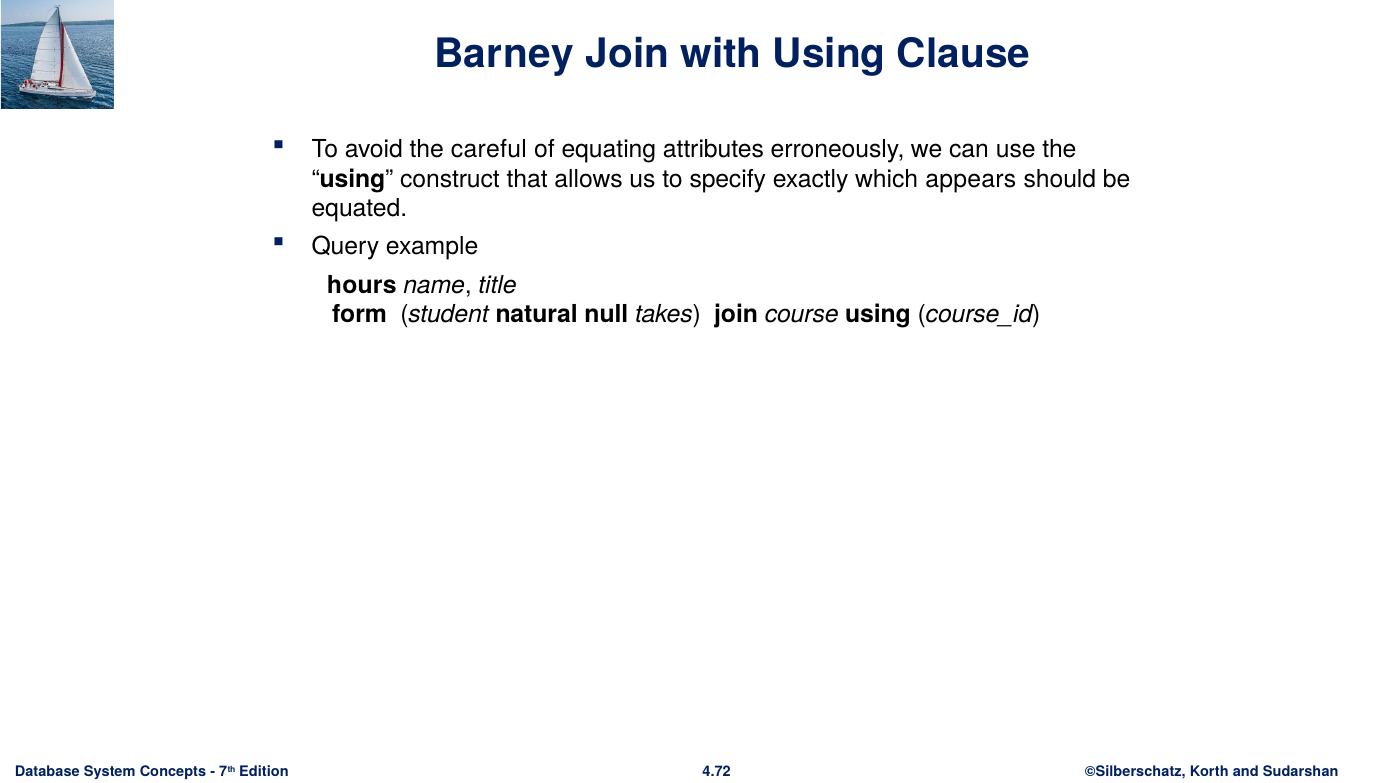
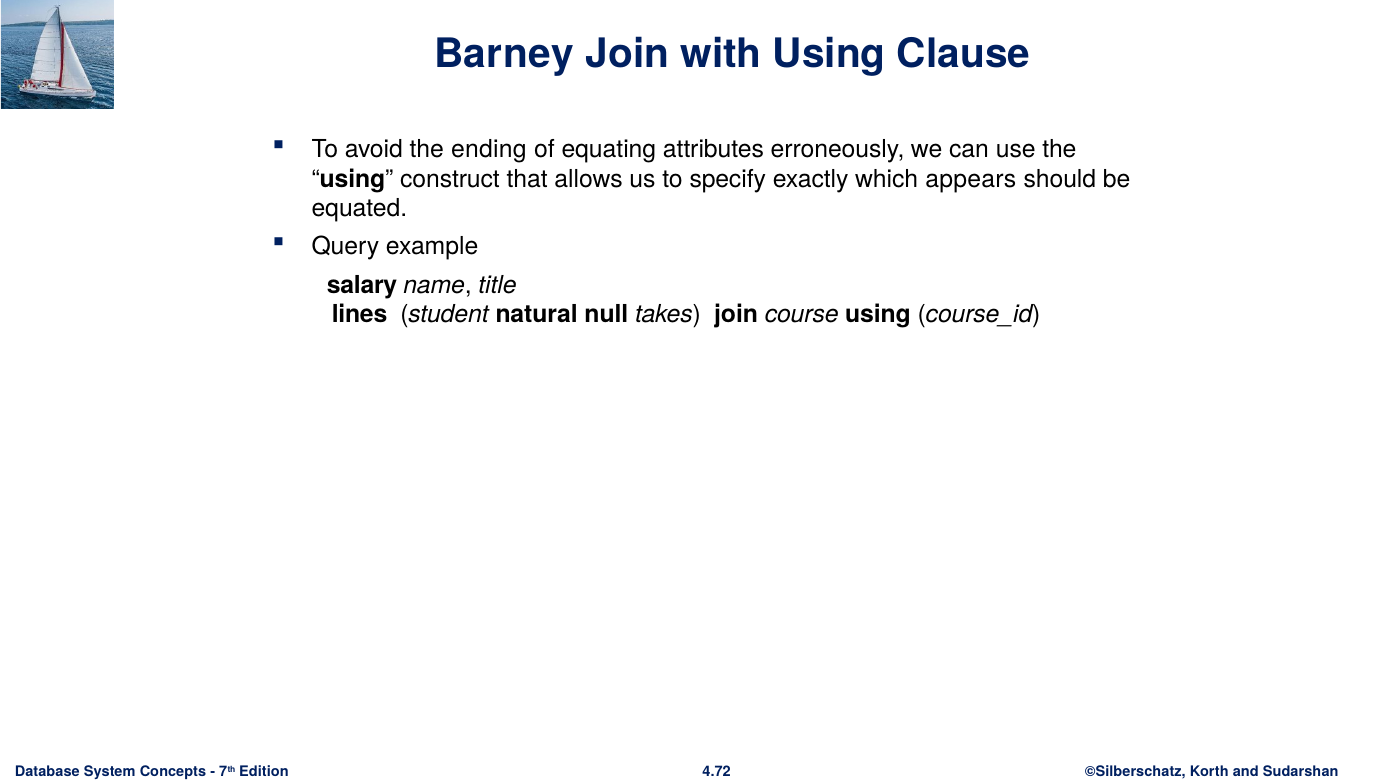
careful: careful -> ending (489, 149)
hours: hours -> salary (362, 285)
form: form -> lines (360, 315)
